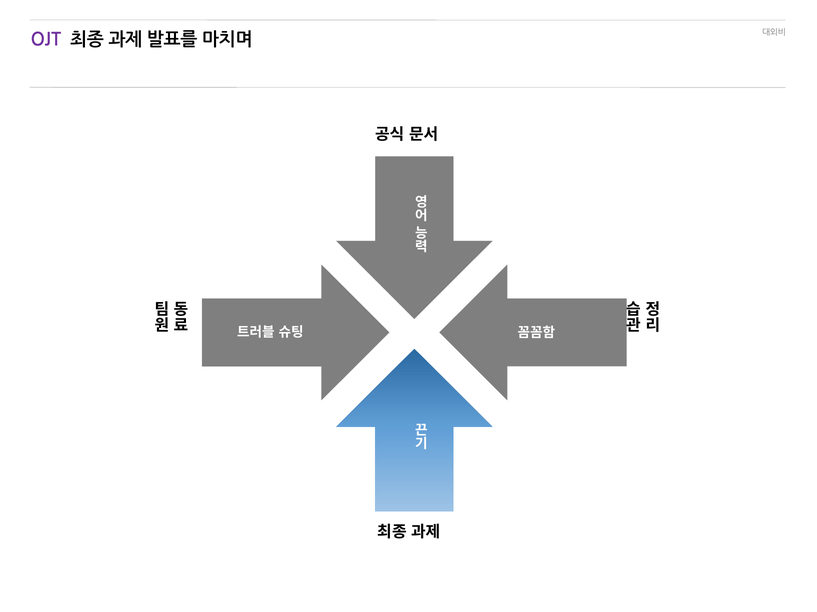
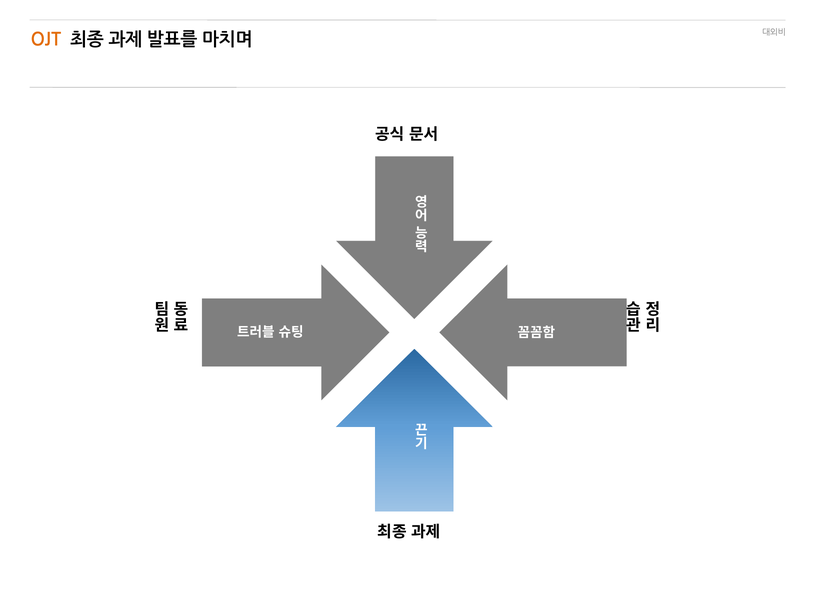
OJT colour: purple -> orange (46, 40)
